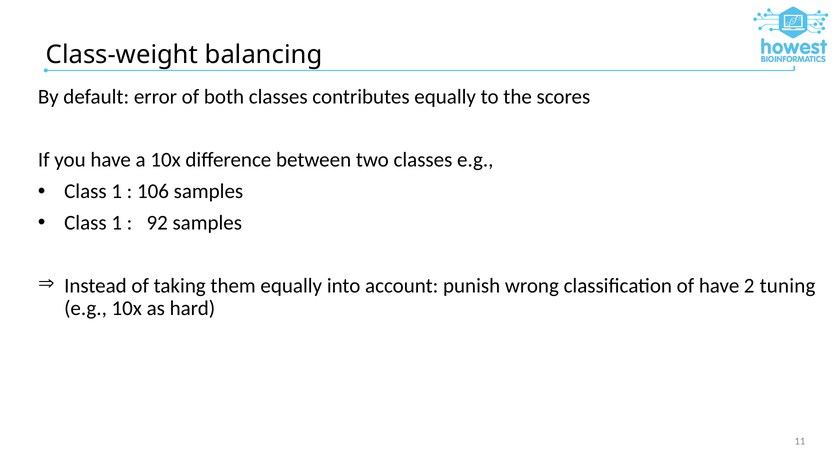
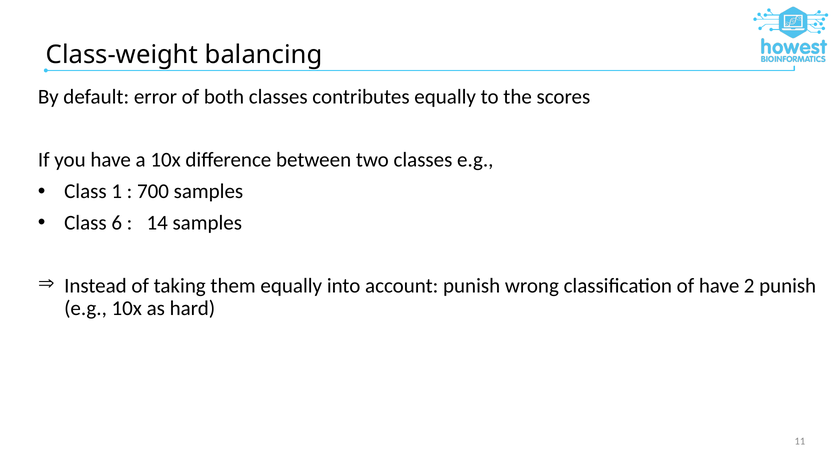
106: 106 -> 700 (153, 191)
1: 1 -> 6 (117, 223)
92: 92 -> 14 (157, 223)
2 tuning: tuning -> punish (788, 285)
